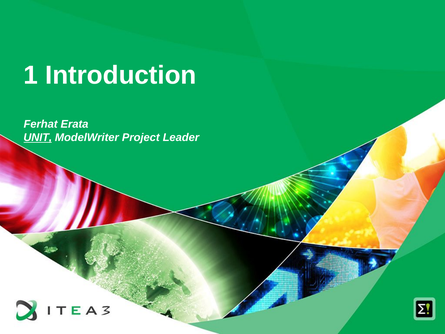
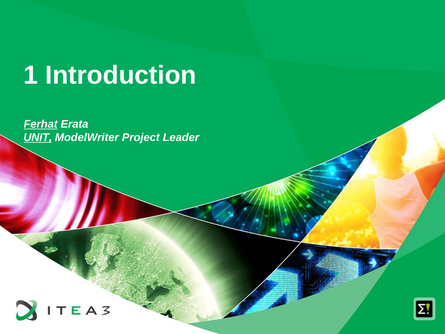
Ferhat underline: none -> present (41, 124)
